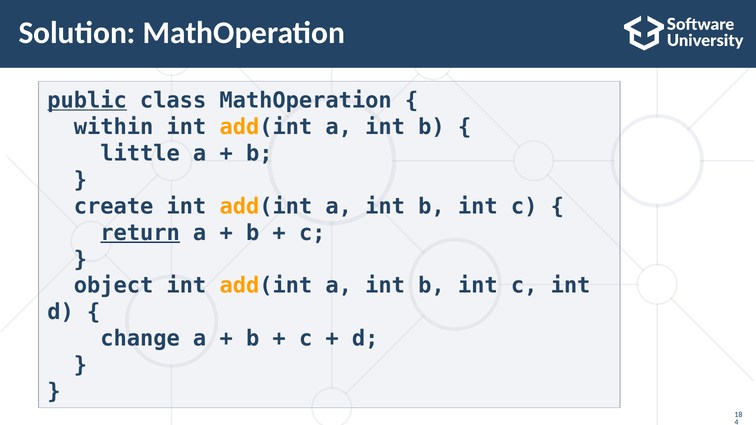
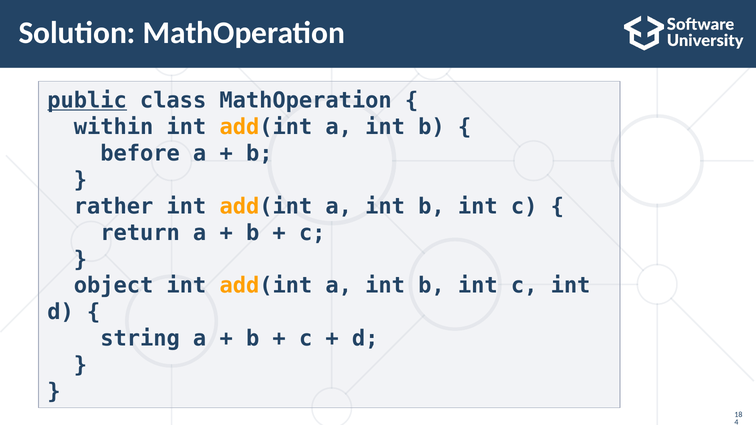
little: little -> before (140, 154)
create: create -> rather (114, 206)
return underline: present -> none (140, 233)
change: change -> string (140, 339)
